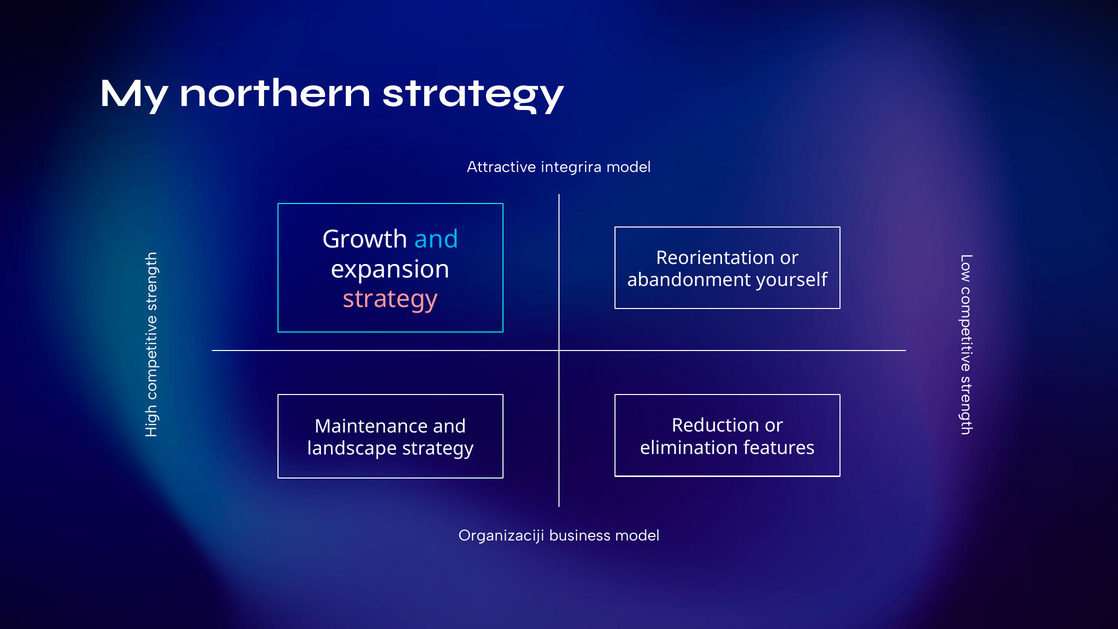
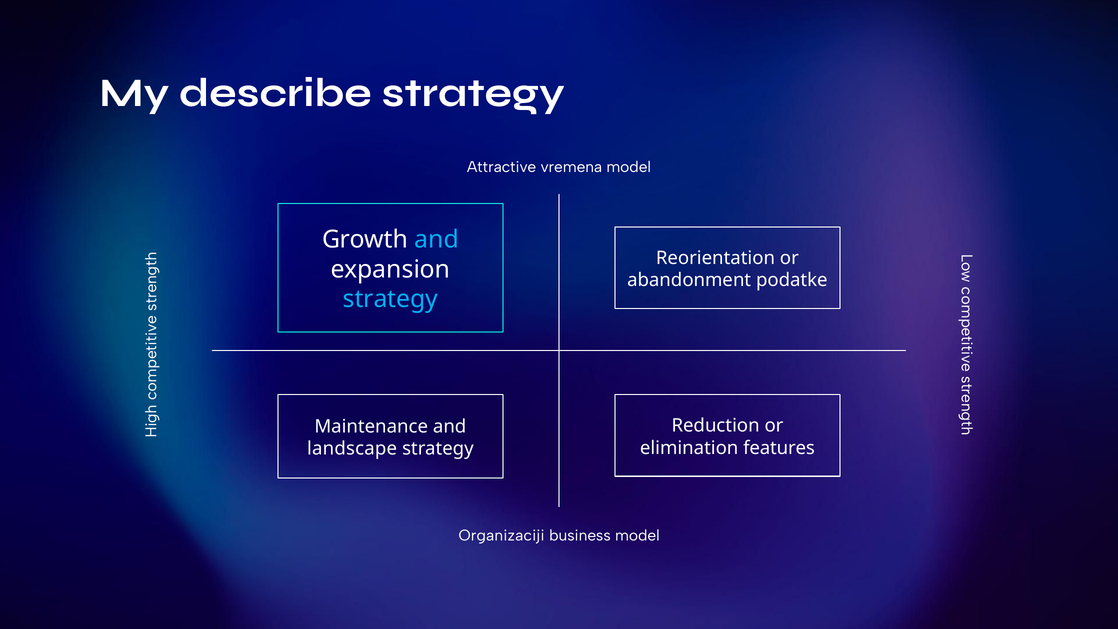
northern: northern -> describe (275, 93)
integrira: integrira -> vremena (571, 167)
yourself: yourself -> podatke (792, 280)
strategy colour: pink -> light blue (390, 299)
